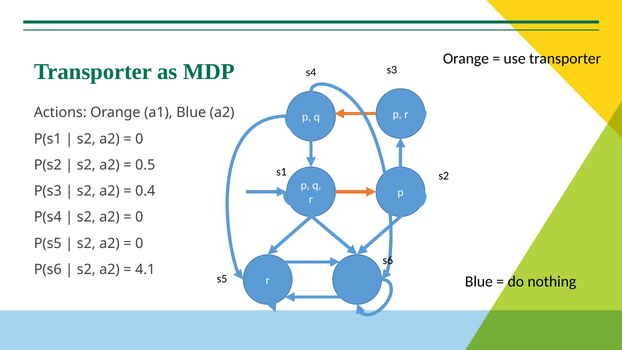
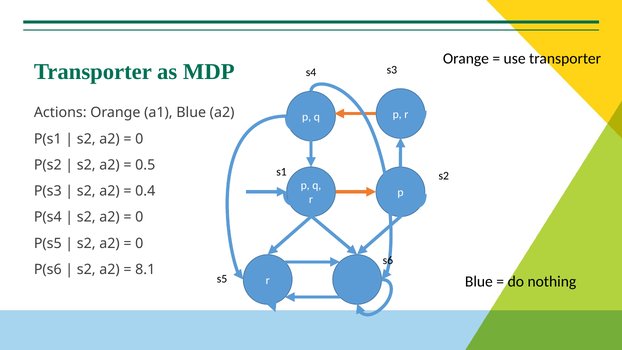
4.1: 4.1 -> 8.1 (145, 270)
